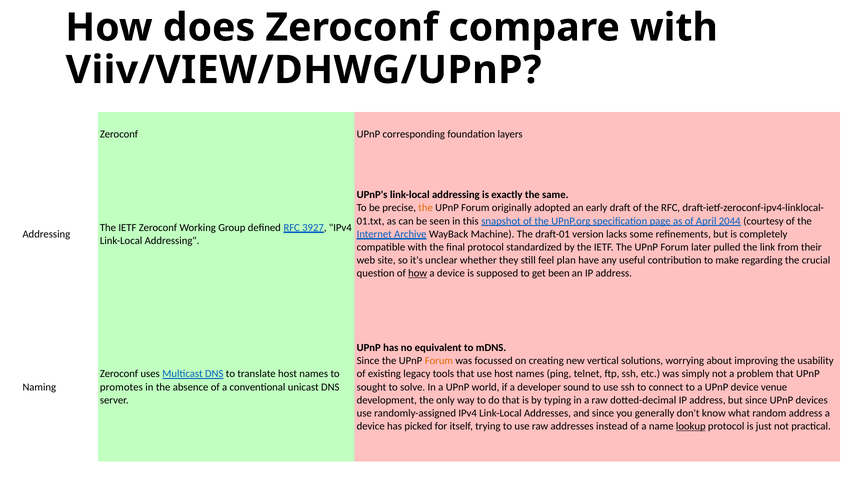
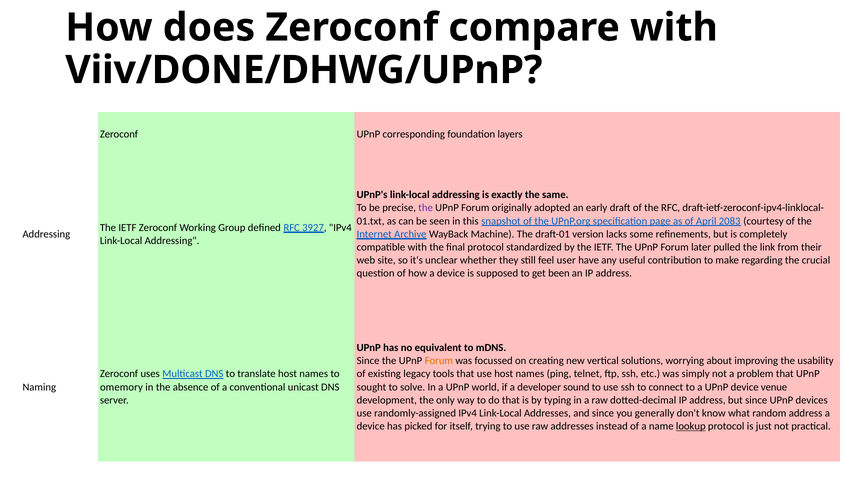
Viiv/VIEW/DHWG/UPnP: Viiv/VIEW/DHWG/UPnP -> Viiv/DONE/DHWG/UPnP (304, 70)
the colour: orange -> purple (426, 208)
2044: 2044 -> 2083 (730, 221)
plan: plan -> user (566, 260)
how underline: present -> none (418, 273)
promotes: promotes -> omemory (121, 387)
